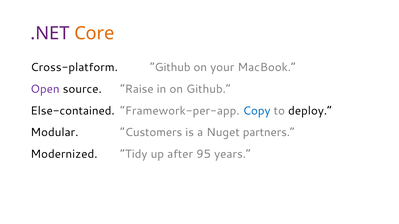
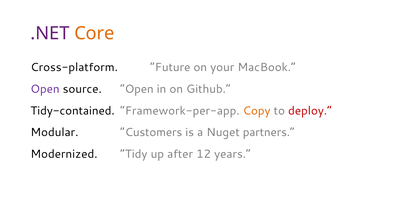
Cross-platform Github: Github -> Future (170, 67)
source Raise: Raise -> Open (137, 89)
Else-contained: Else-contained -> Tidy-contained (73, 111)
Copy colour: blue -> orange (257, 111)
deploy colour: black -> red (310, 111)
95: 95 -> 12 (204, 154)
